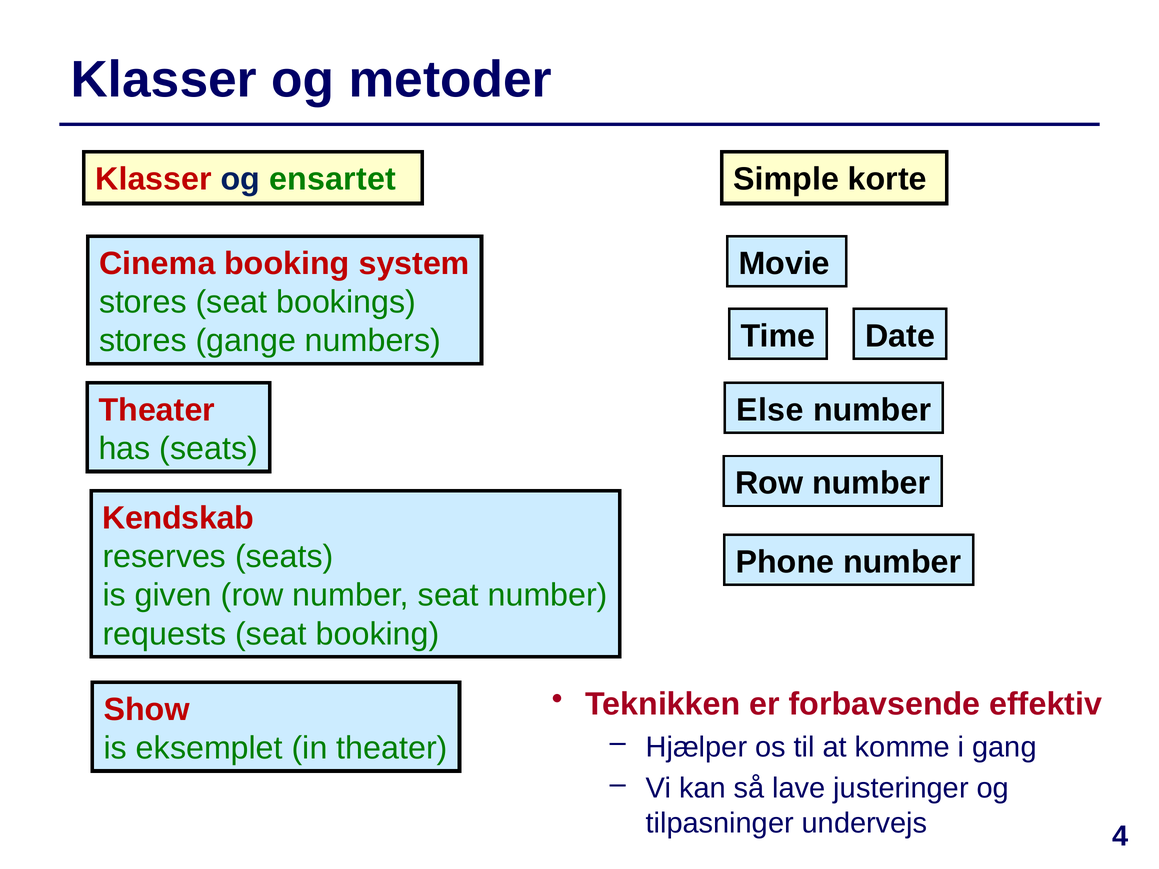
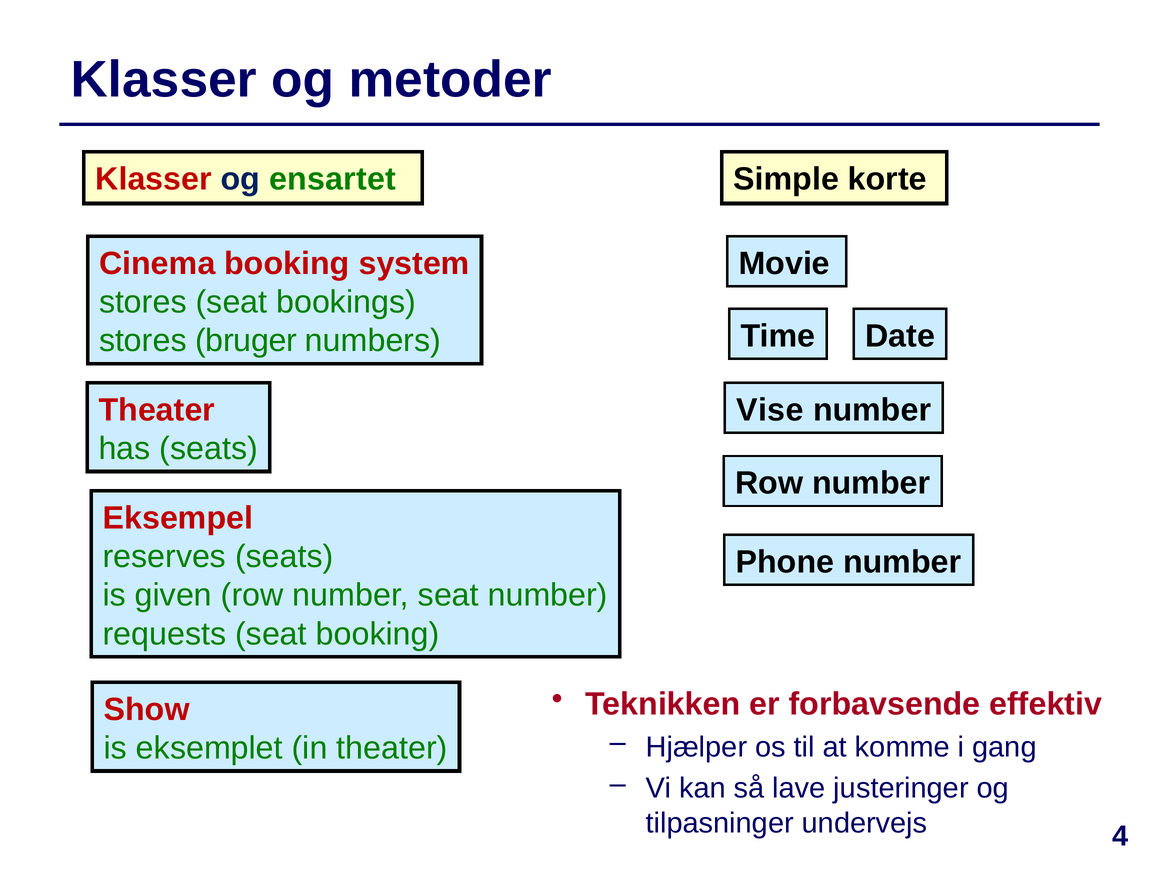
gange: gange -> bruger (246, 341)
Else: Else -> Vise (770, 410)
Kendskab: Kendskab -> Eksempel (178, 518)
